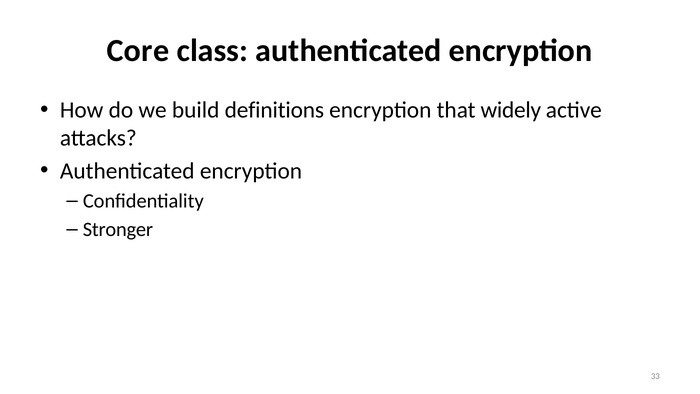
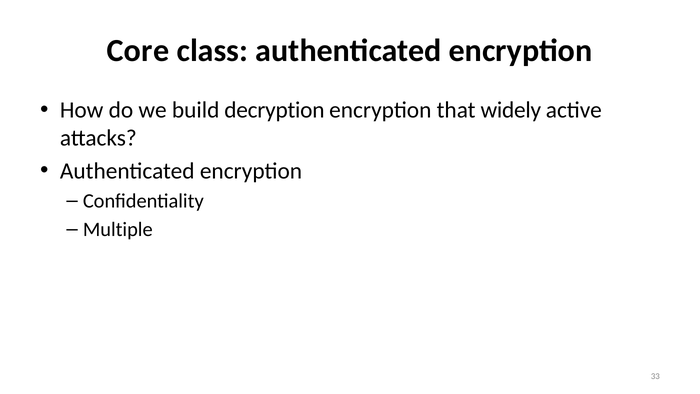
definitions: definitions -> decryption (274, 110)
Stronger: Stronger -> Multiple (118, 230)
